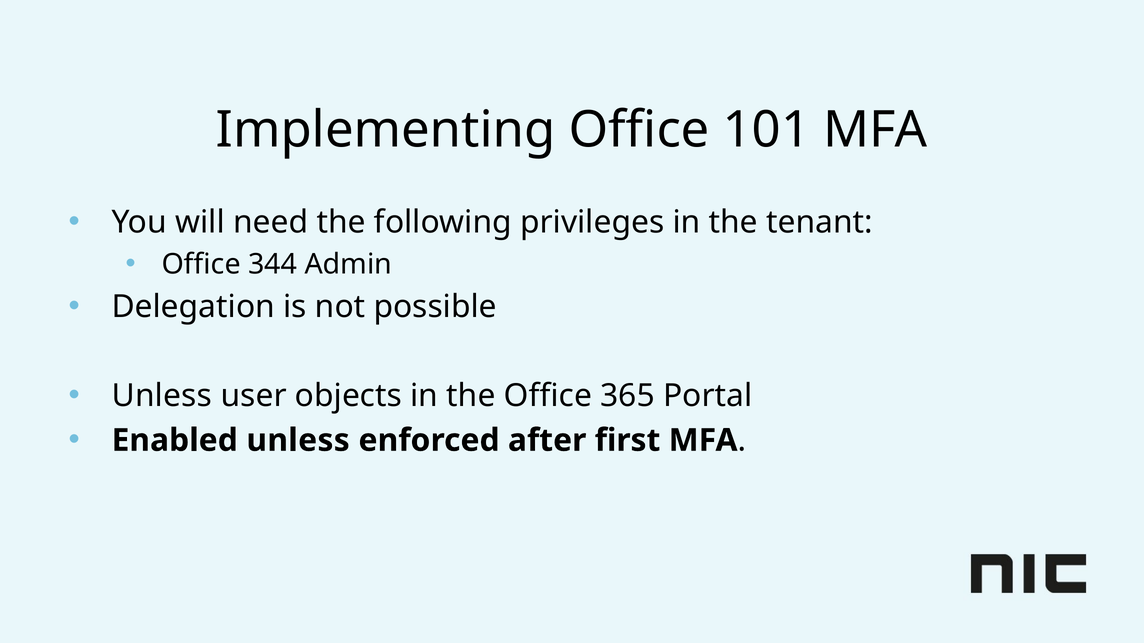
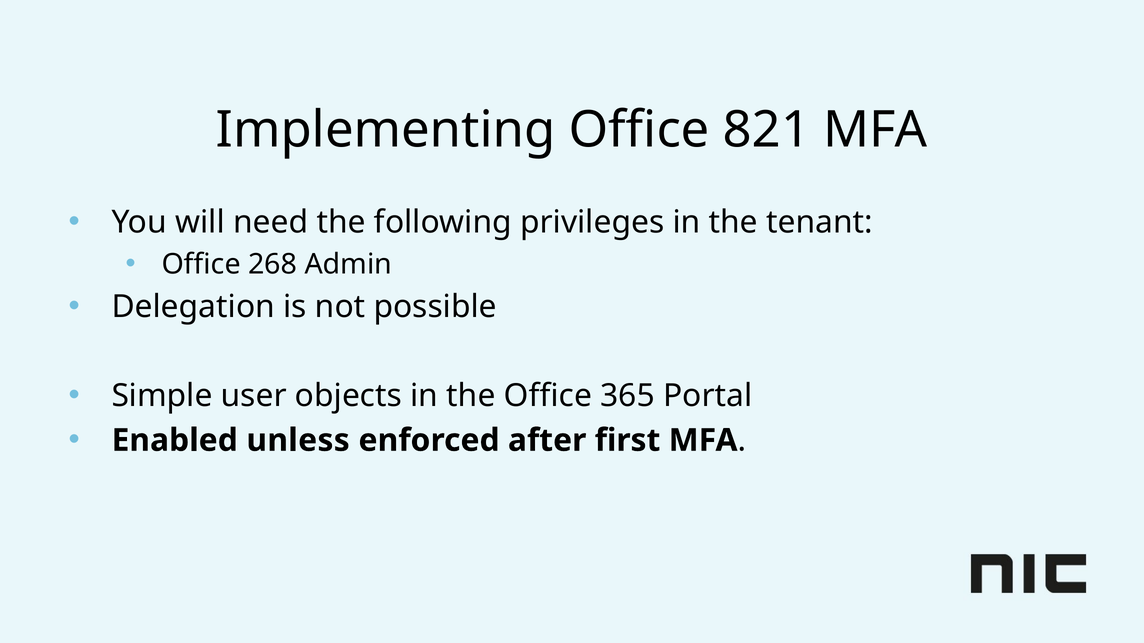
101: 101 -> 821 (766, 130)
344: 344 -> 268 (273, 264)
Unless: Unless -> Simple (162, 396)
